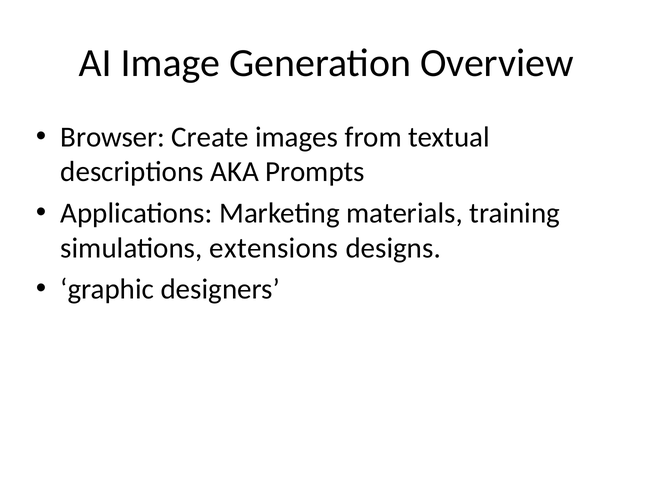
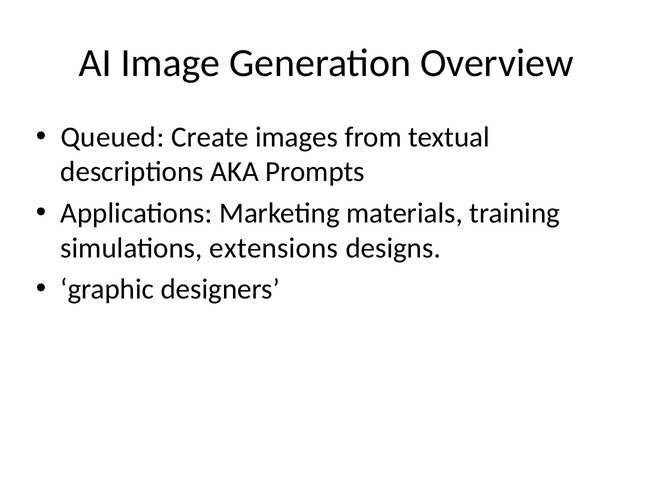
Browser: Browser -> Queued (112, 137)
